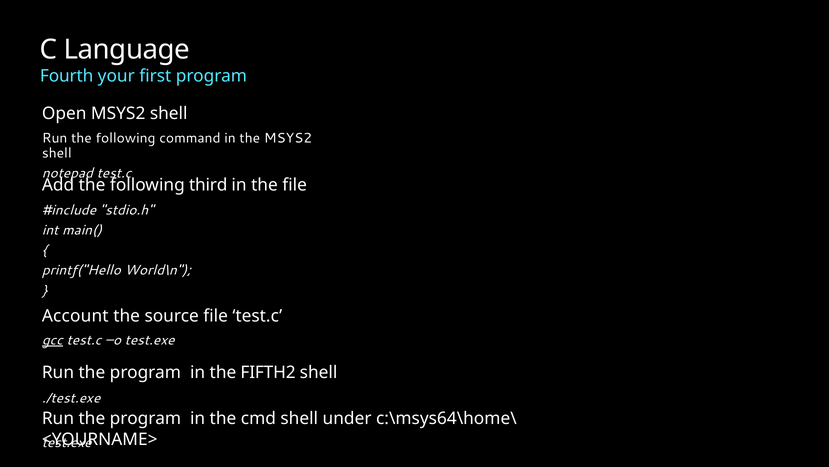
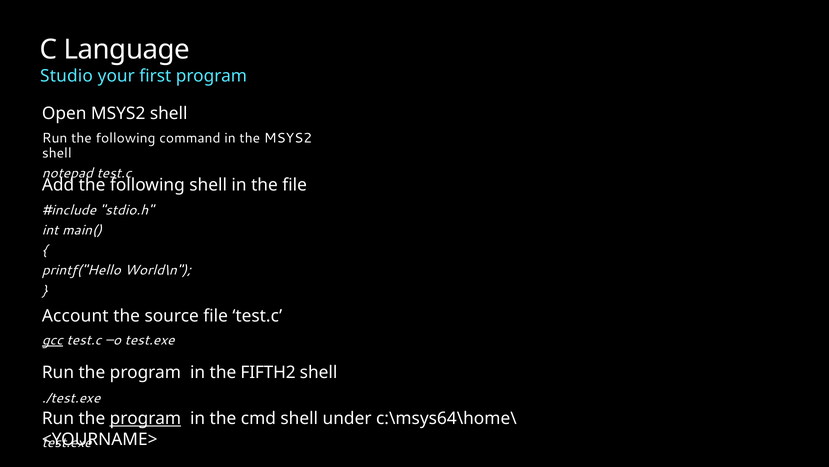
Fourth: Fourth -> Studio (66, 76)
following third: third -> shell (208, 185)
program underline: none -> present (145, 418)
